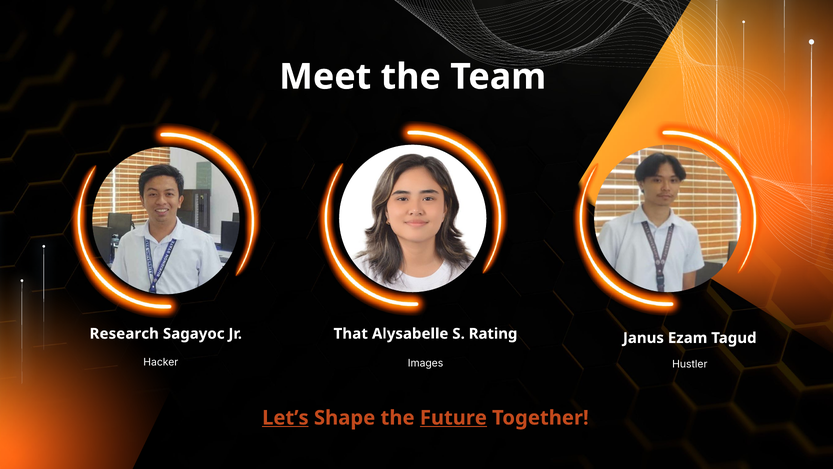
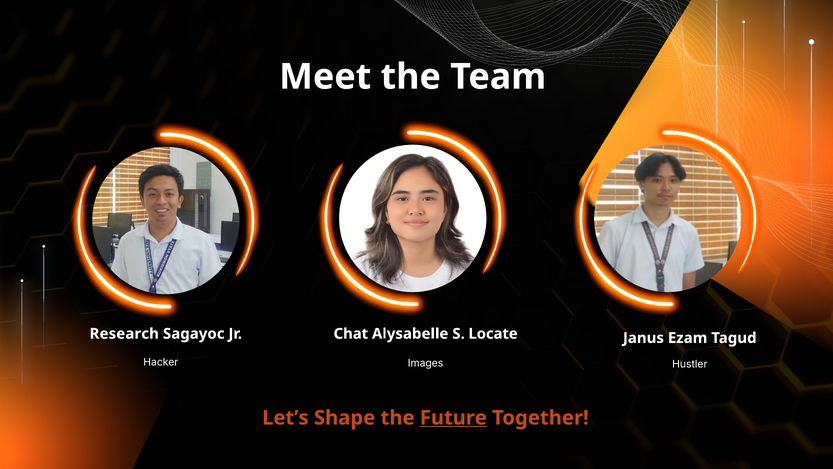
That: That -> Chat (351, 333)
Rating: Rating -> Locate (493, 333)
Let’s underline: present -> none (285, 417)
